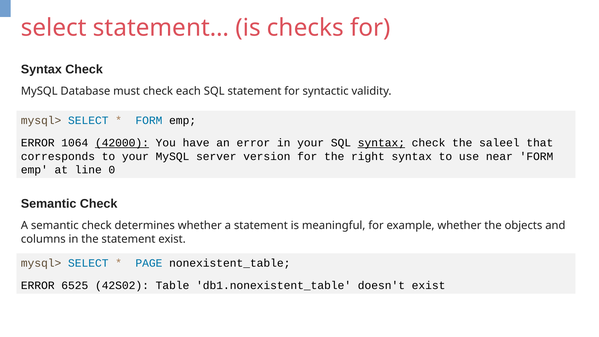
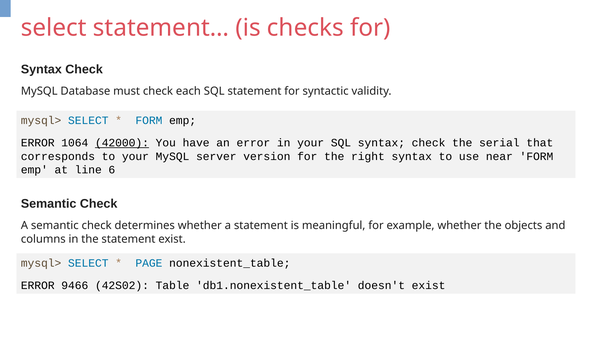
syntax underline: present -> none (381, 143)
saleel: saleel -> serial (499, 143)
0: 0 -> 6 (112, 170)
6525: 6525 -> 9466 (75, 286)
